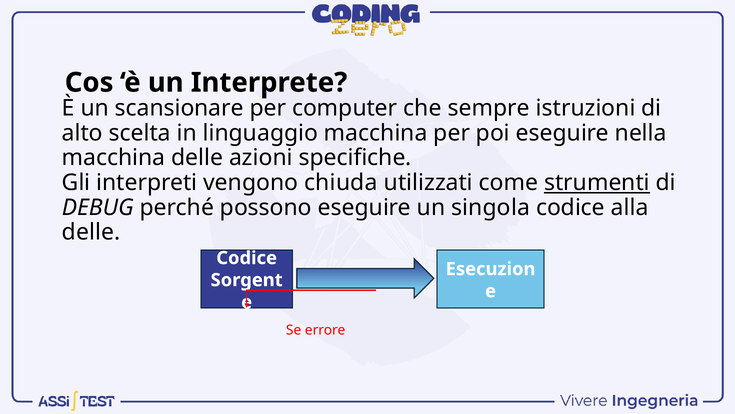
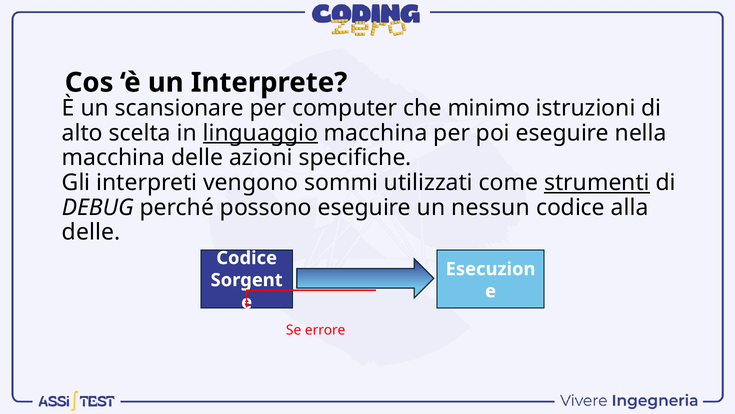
sempre: sempre -> minimo (489, 108)
linguaggio underline: none -> present (260, 133)
chiuda: chiuda -> sommi (341, 182)
singola: singola -> nessun (491, 207)
